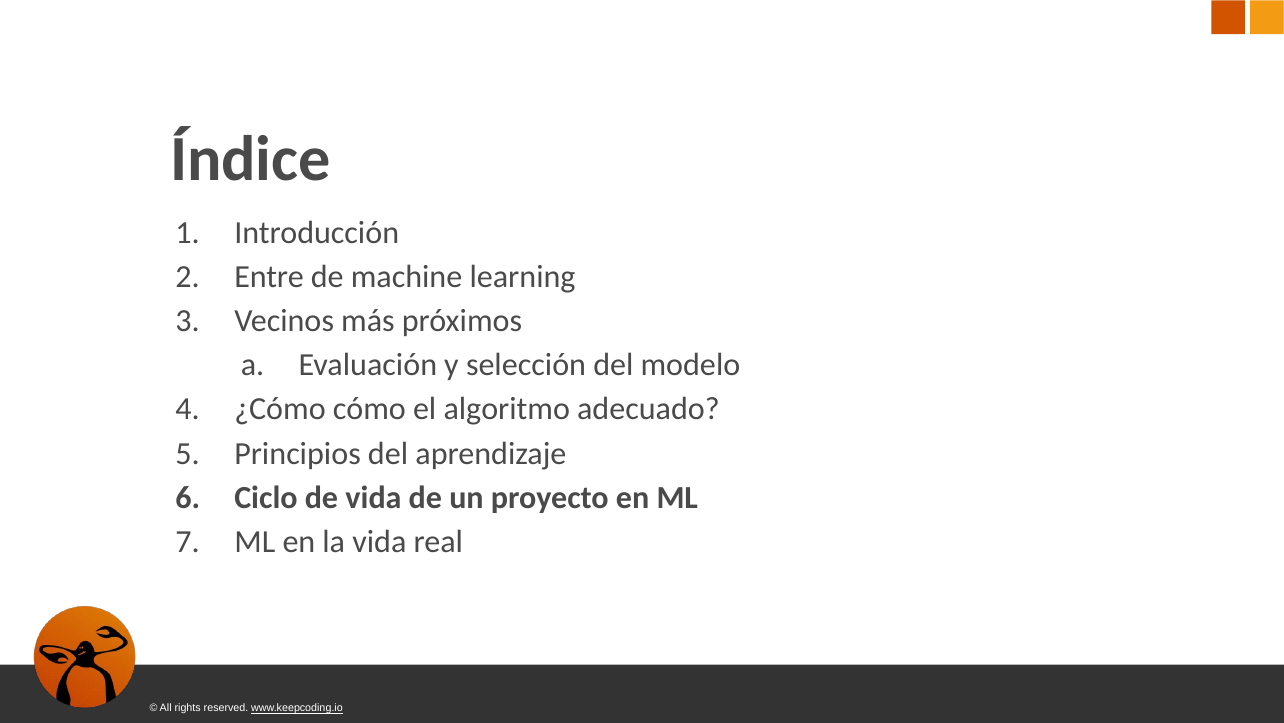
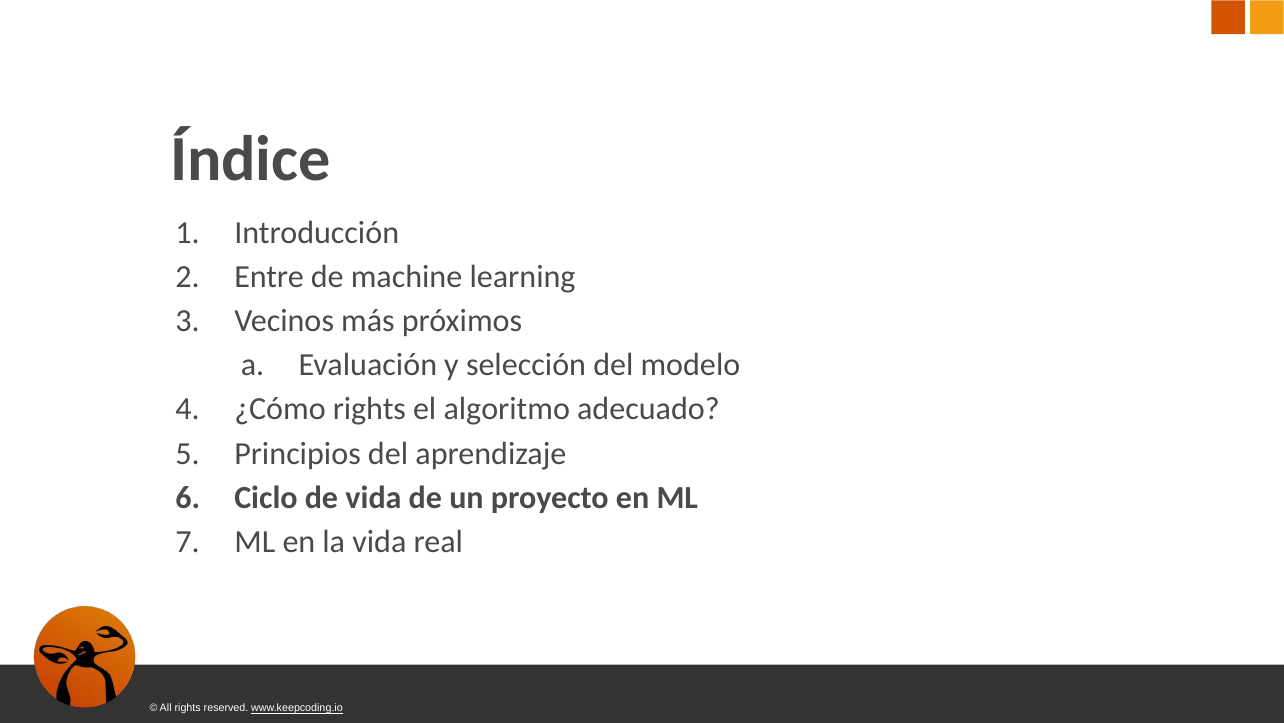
¿Cómo cómo: cómo -> rights (369, 409)
